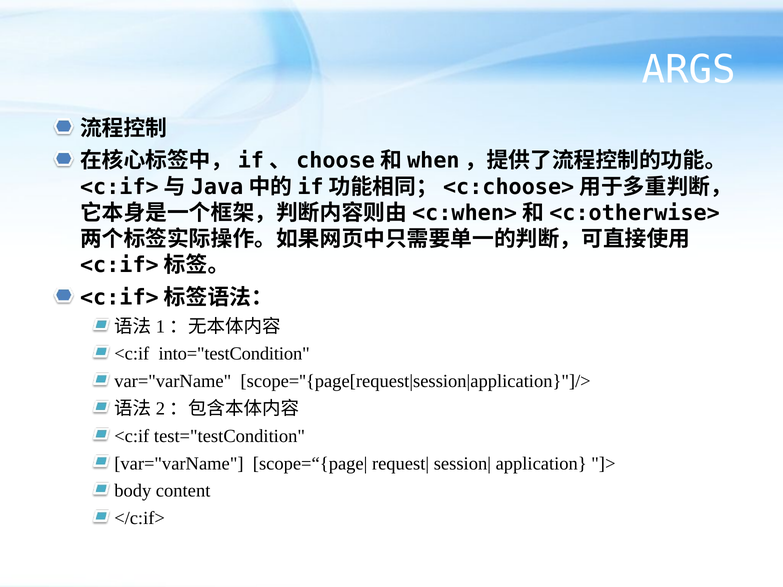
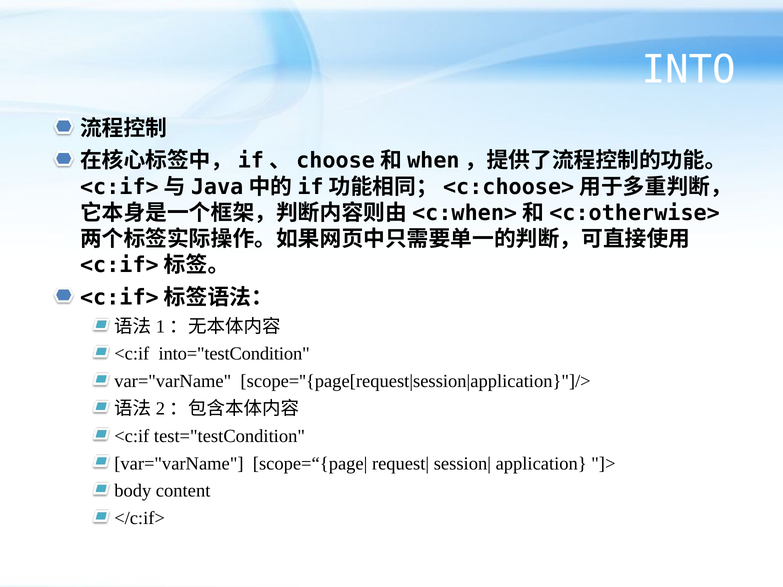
ARGS: ARGS -> INTO (689, 70)
